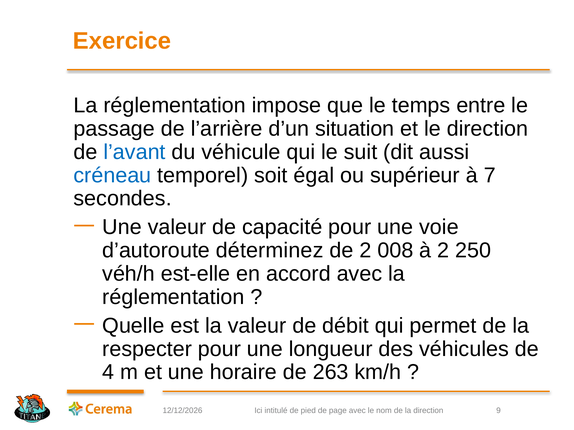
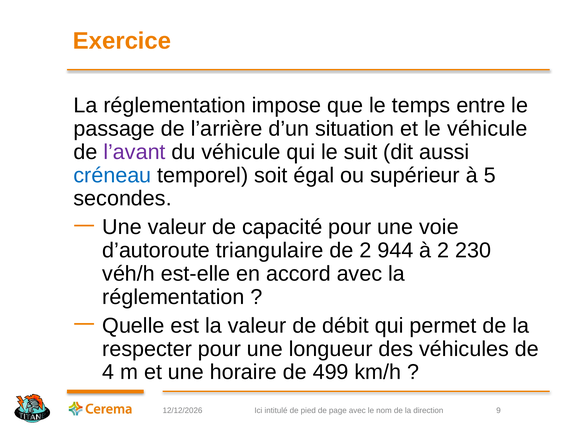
le direction: direction -> véhicule (487, 129)
l’avant colour: blue -> purple (135, 152)
7: 7 -> 5 (490, 175)
déterminez: déterminez -> triangulaire (270, 251)
008: 008 -> 944 (395, 251)
250: 250 -> 230 (473, 251)
263: 263 -> 499 (331, 373)
